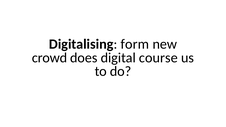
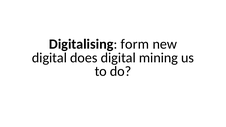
crowd: crowd -> digital (49, 58)
course: course -> mining (158, 58)
